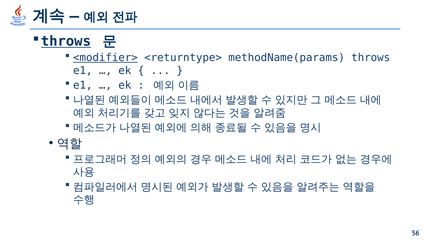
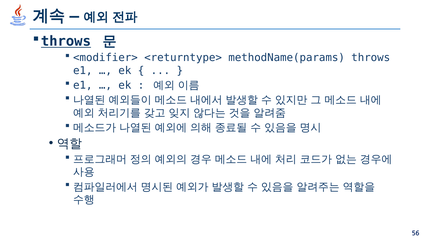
<modifier> underline: present -> none (105, 58)
